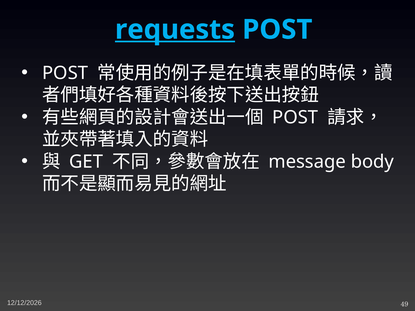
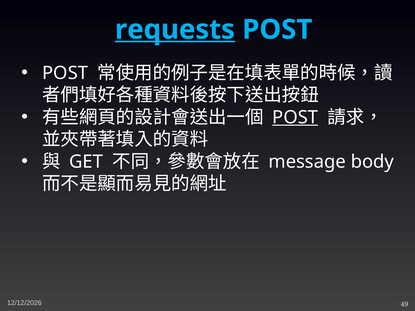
POST underline: none -> present (295, 117)
